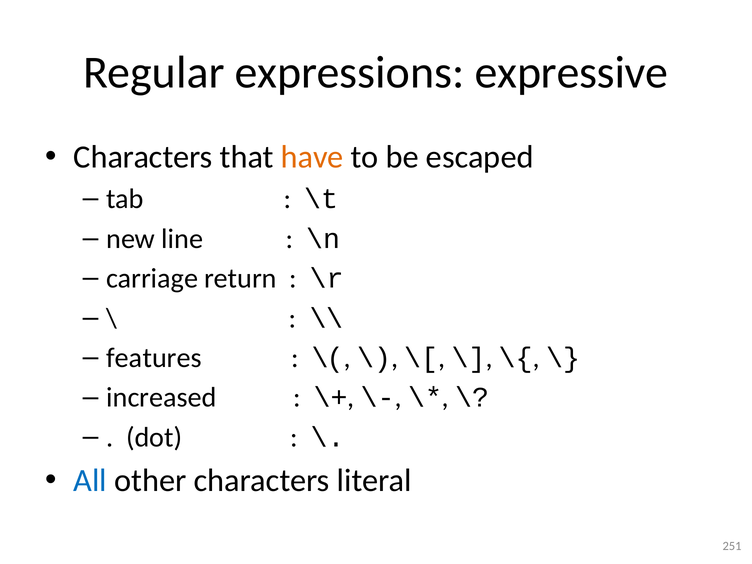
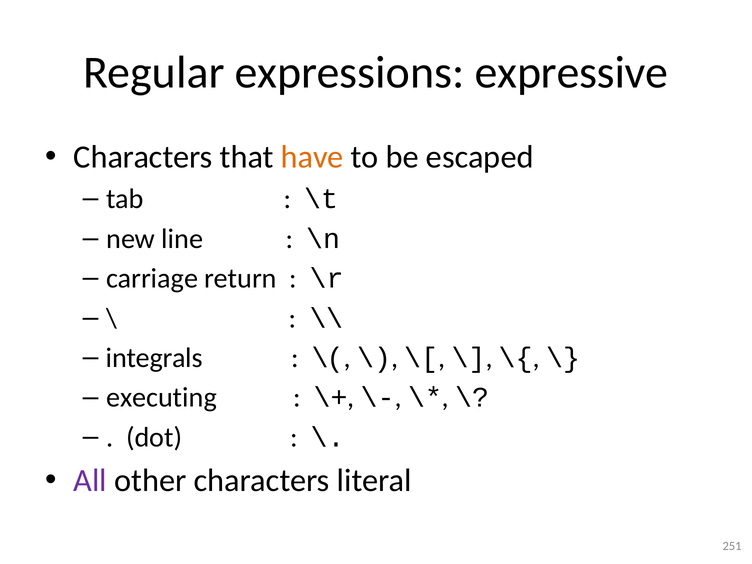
features: features -> integrals (154, 358)
increased: increased -> executing (162, 398)
All colour: blue -> purple (90, 481)
